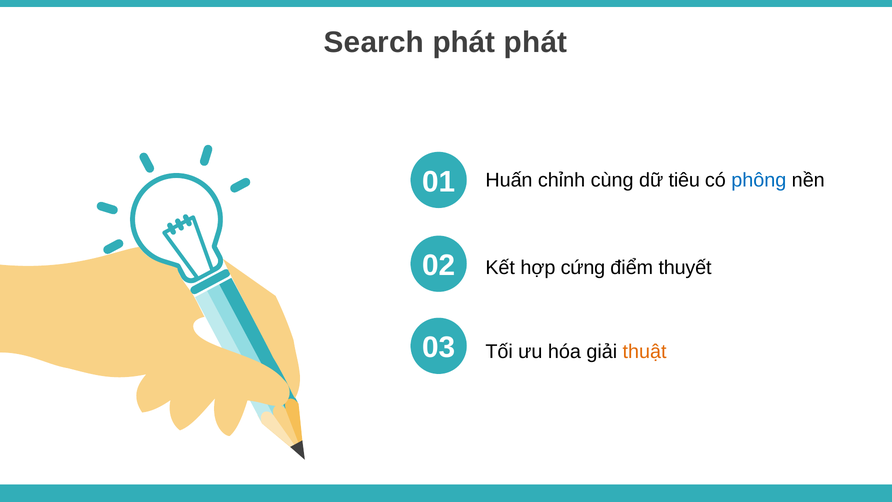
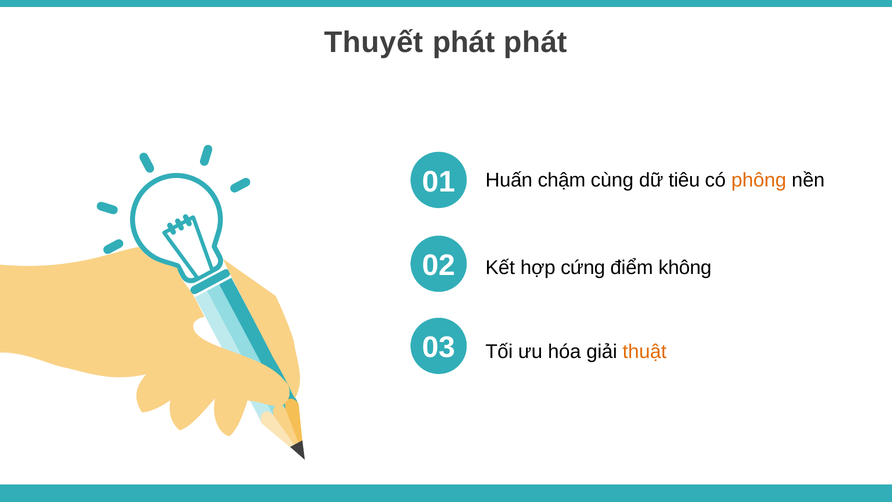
Search: Search -> Thuyết (374, 42)
chỉnh: chỉnh -> chậm (562, 180)
phông colour: blue -> orange (759, 180)
thuyết: thuyết -> không (685, 268)
